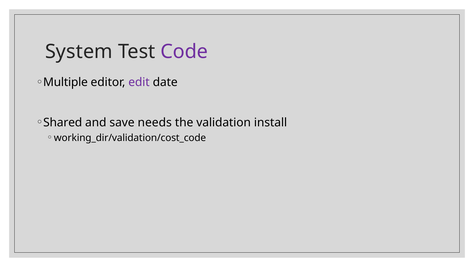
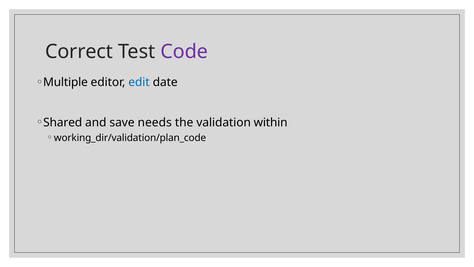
System: System -> Correct (79, 52)
edit colour: purple -> blue (139, 82)
install: install -> within (271, 122)
working_dir/validation/cost_code: working_dir/validation/cost_code -> working_dir/validation/plan_code (130, 138)
